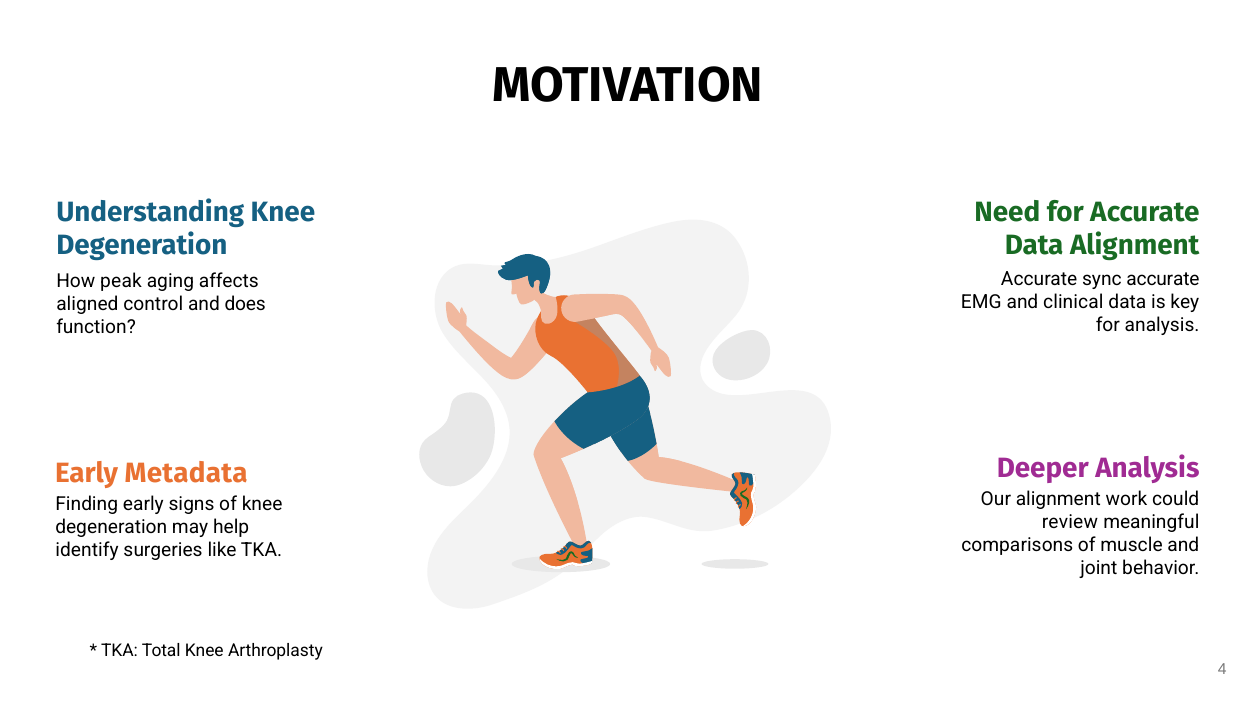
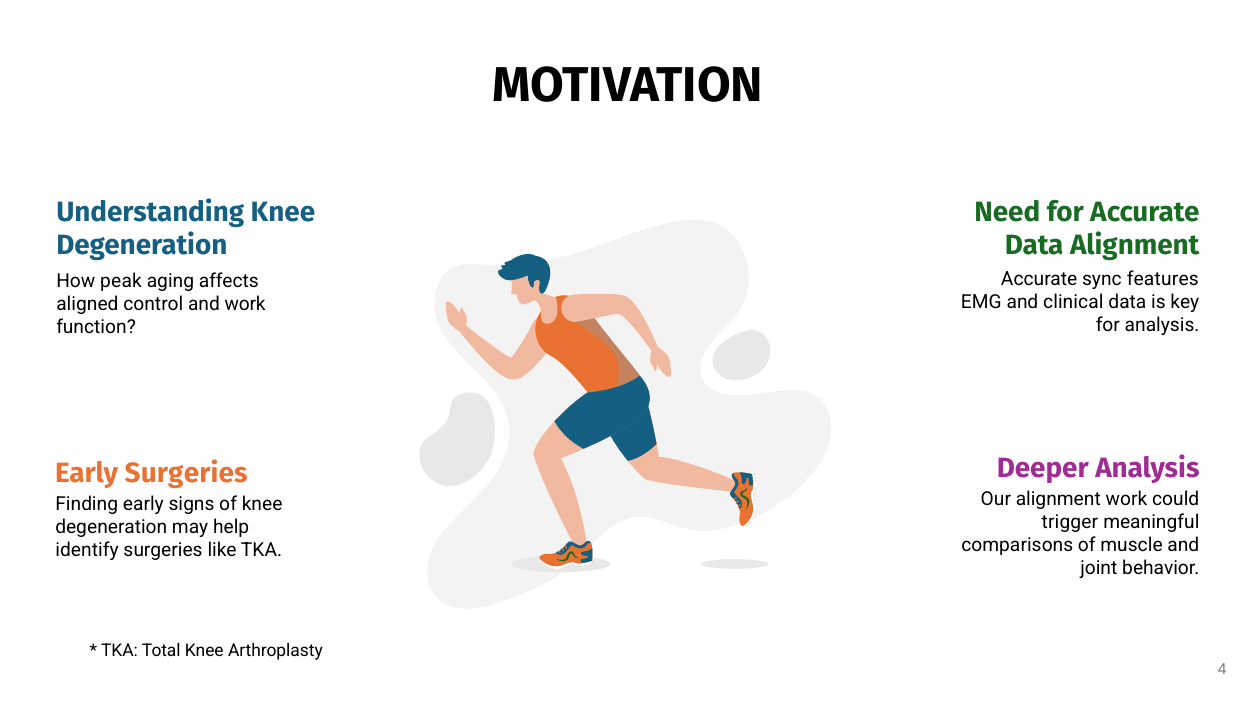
sync accurate: accurate -> features (1163, 279)
and does: does -> work (245, 304)
Early Metadata: Metadata -> Surgeries (186, 473)
review: review -> trigger (1070, 521)
